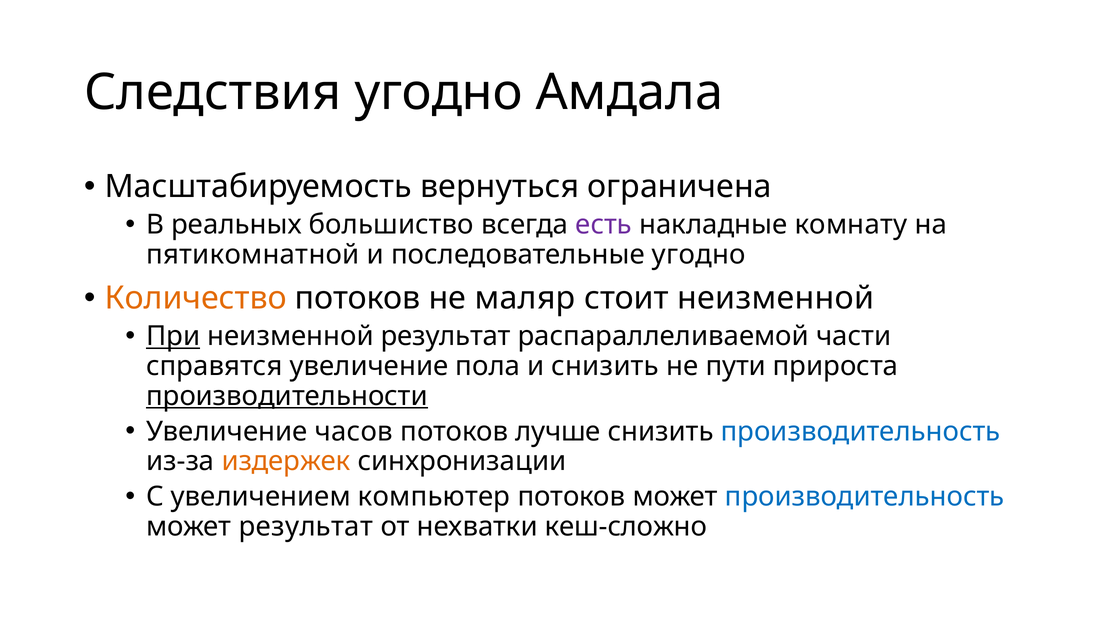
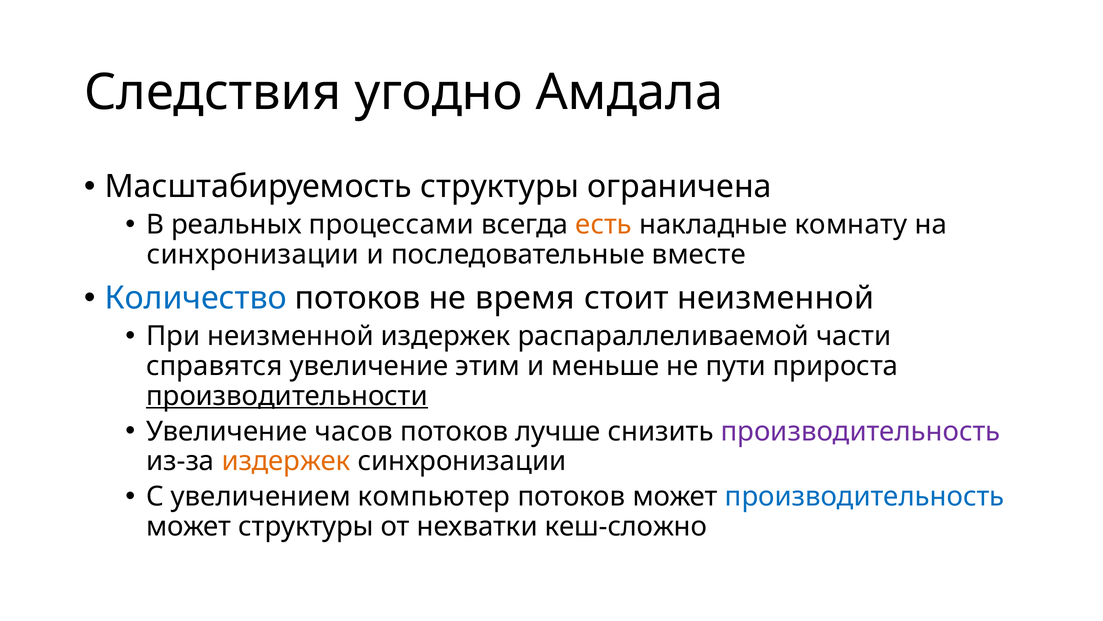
Масштабируемость вернуться: вернуться -> структуры (500, 186)
большиство: большиство -> процессами (391, 225)
есть colour: purple -> orange (604, 225)
пятикомнатной: пятикомнатной -> синхронизации (253, 254)
последовательные угодно: угодно -> вместе (699, 254)
Количество colour: orange -> blue (196, 298)
маляр: маляр -> время (525, 298)
При underline: present -> none (173, 336)
неизменной результат: результат -> издержек (446, 336)
пола: пола -> этим (488, 366)
и снизить: снизить -> меньше (605, 366)
производительность colour: blue -> purple (861, 431)
может результат: результат -> структуры (306, 526)
